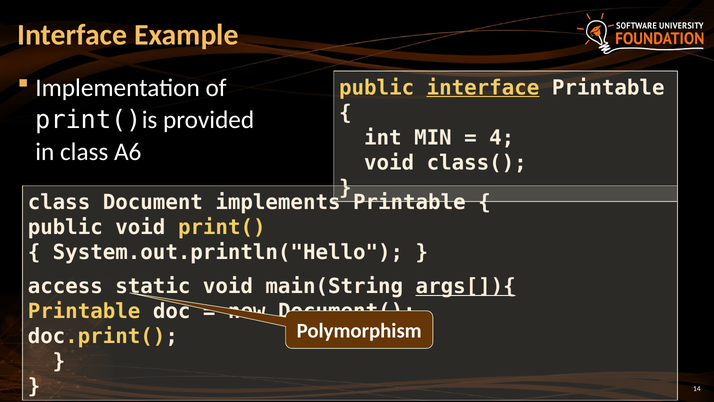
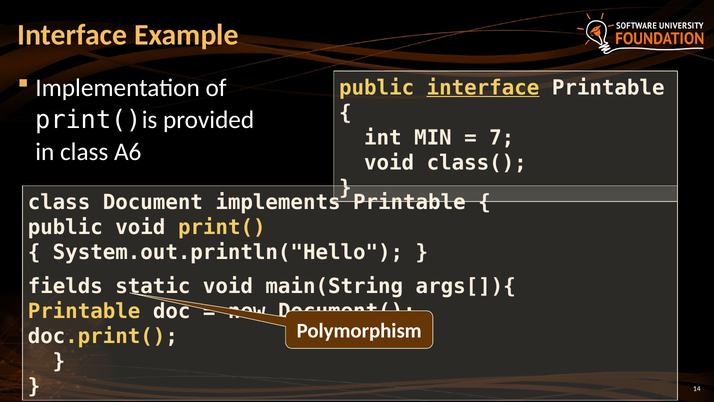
4: 4 -> 7 (502, 138)
access: access -> fields (65, 286)
args[]){ underline: present -> none (466, 286)
